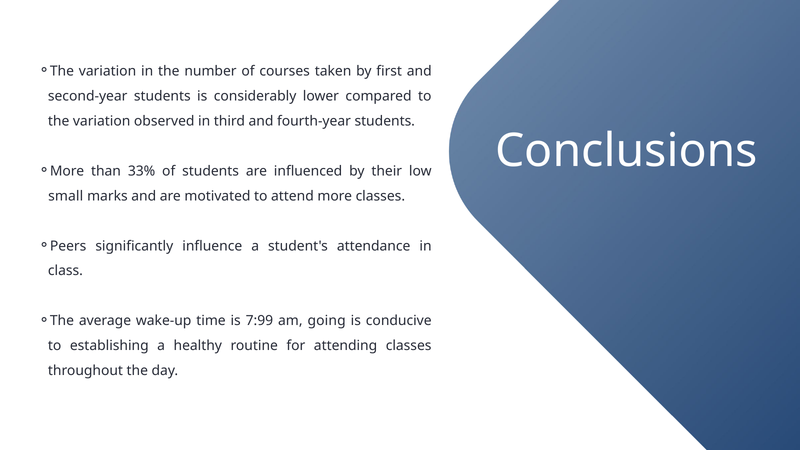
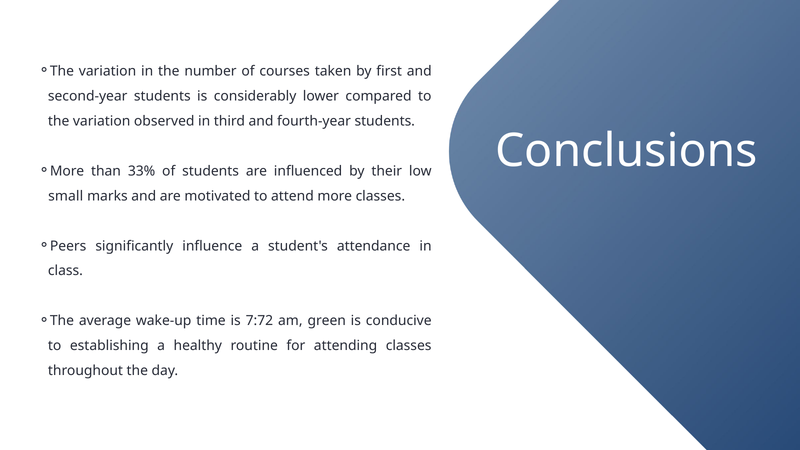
7:99: 7:99 -> 7:72 (259, 321)
going: going -> green (327, 321)
